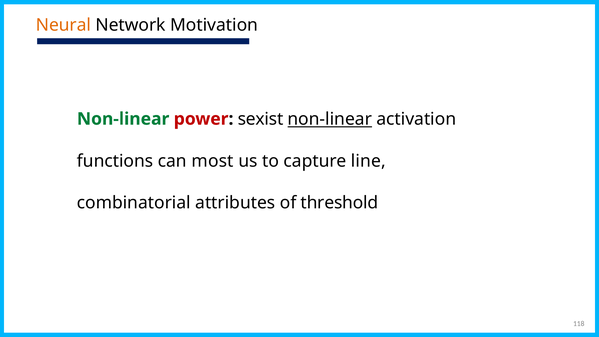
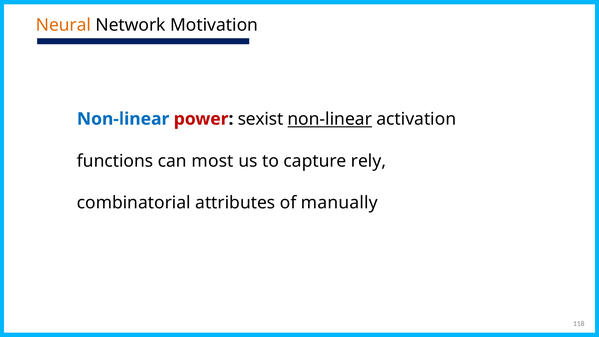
Non-linear colour: green -> blue (123, 119)
line: line -> rely (368, 161)
threshold: threshold -> manually (339, 203)
